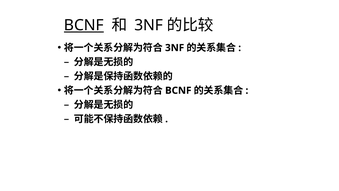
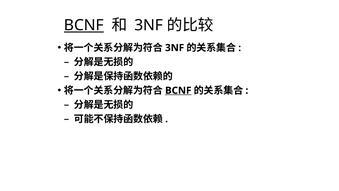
BCNF underline: none -> present (178, 90)
